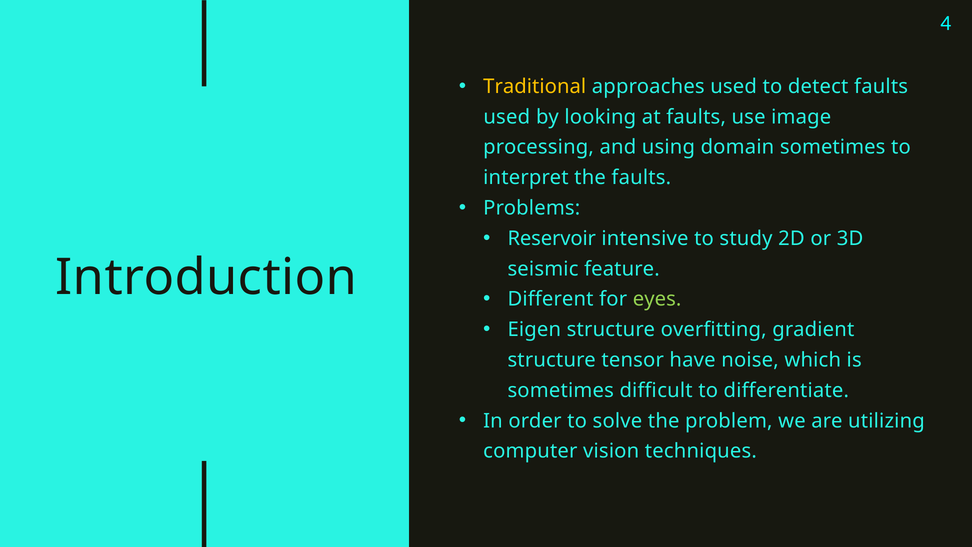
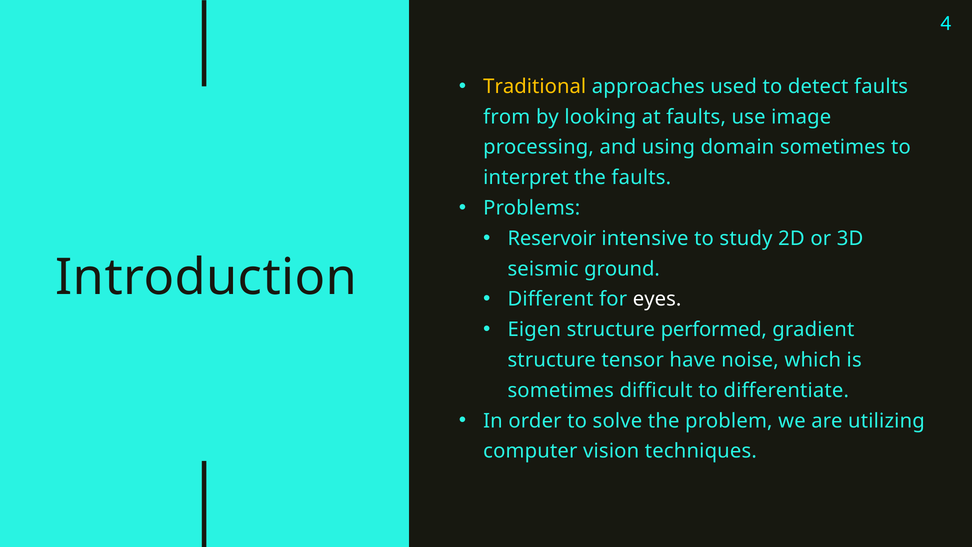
used: used -> from (507, 117)
feature: feature -> ground (622, 269)
eyes colour: light green -> white (657, 299)
overfitting: overfitting -> performed (714, 330)
